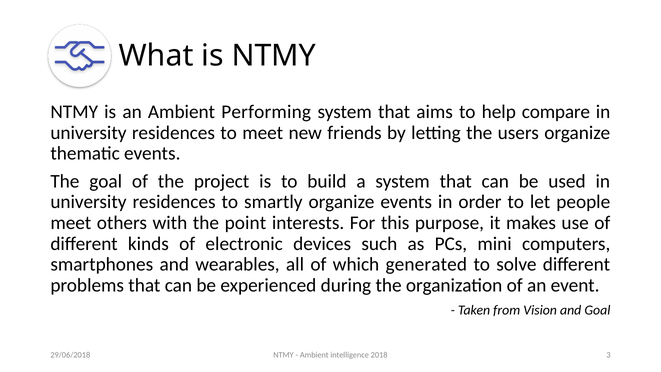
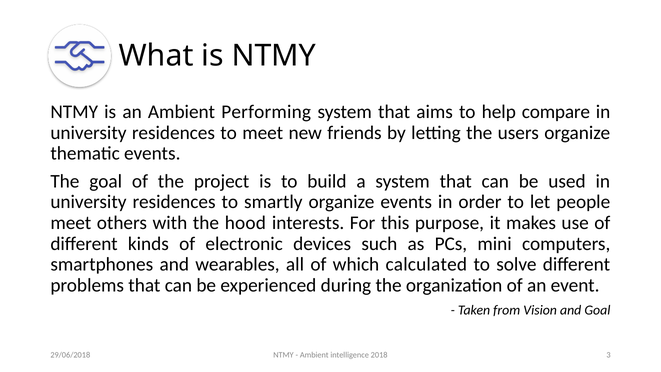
point: point -> hood (245, 223)
generated: generated -> calculated (426, 264)
